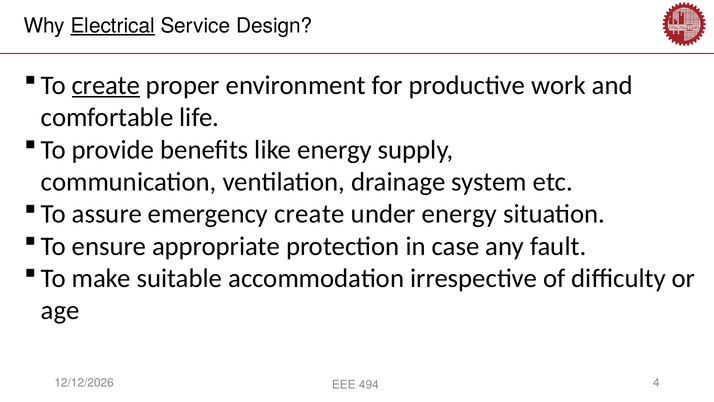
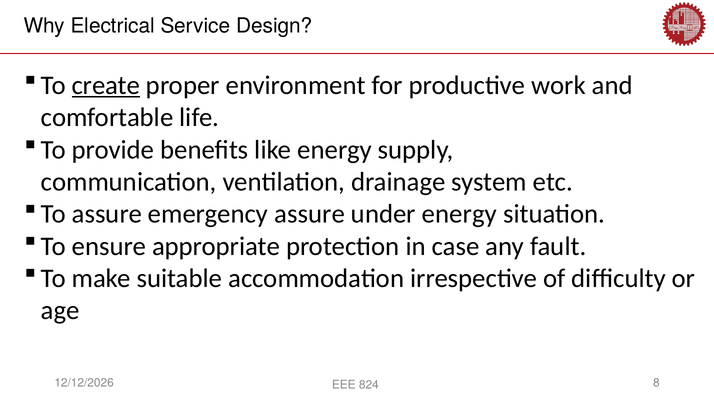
Electrical underline: present -> none (113, 26)
emergency create: create -> assure (310, 214)
4: 4 -> 8 (656, 382)
494: 494 -> 824 (369, 384)
